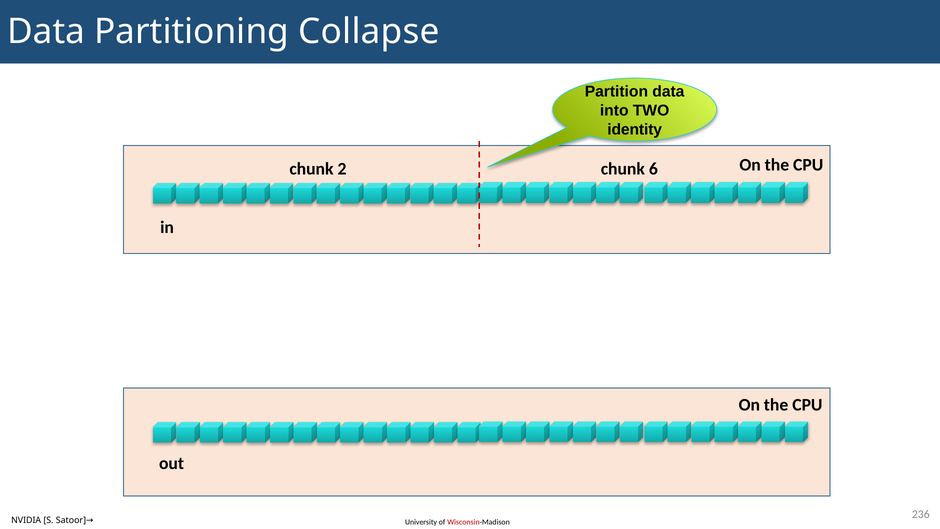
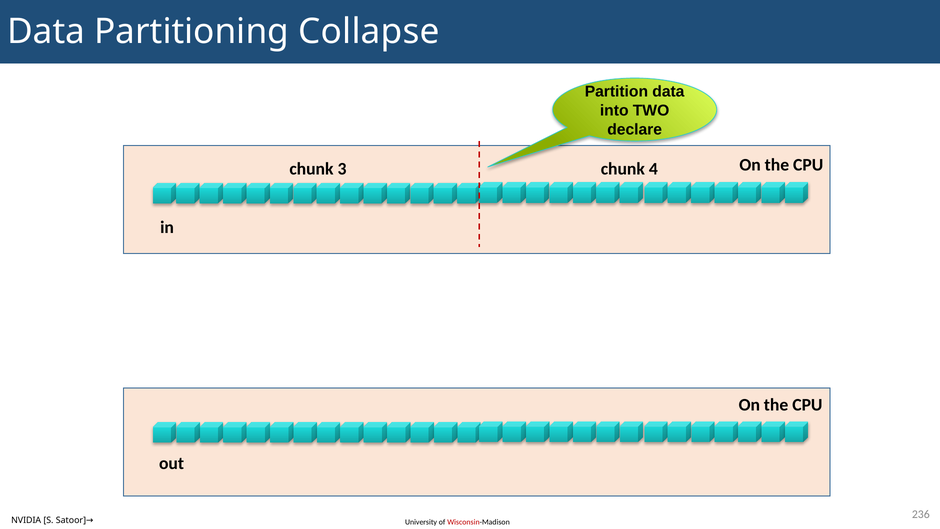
identity: identity -> declare (635, 129)
2: 2 -> 3 (342, 169)
6: 6 -> 4 (653, 169)
